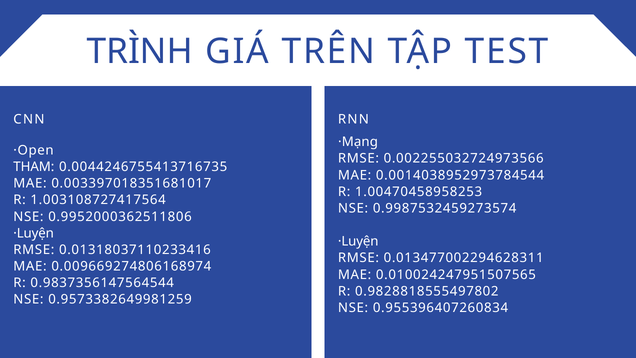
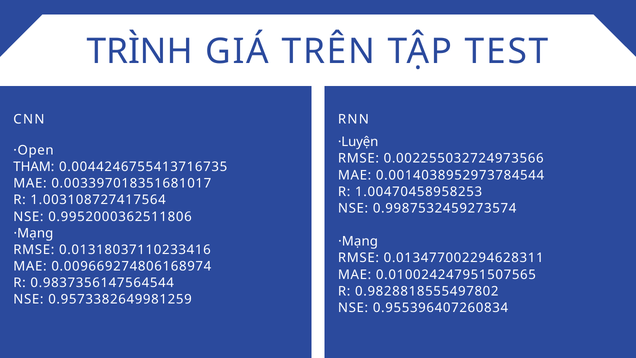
·Mạng: ·Mạng -> ·Luyện (358, 142)
·Luyện: ·Luyện -> ·Mạng (33, 233)
·Luyện: ·Luyện -> ·Mạng (358, 241)
